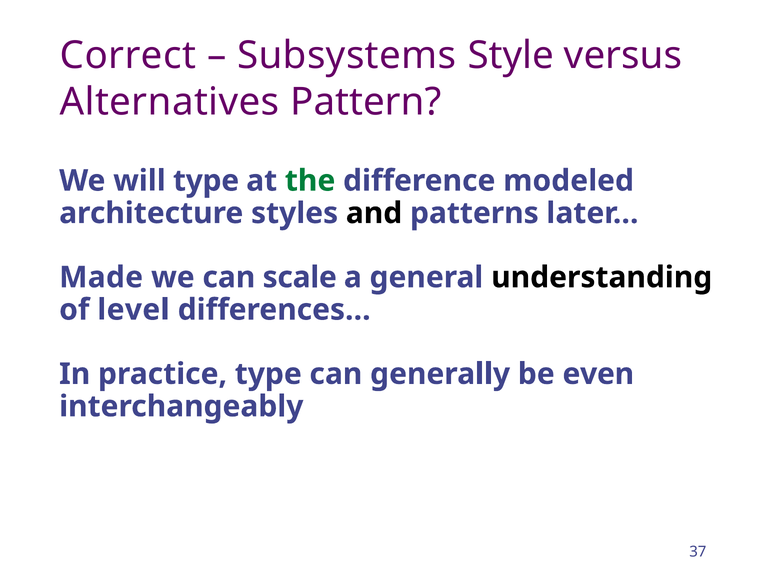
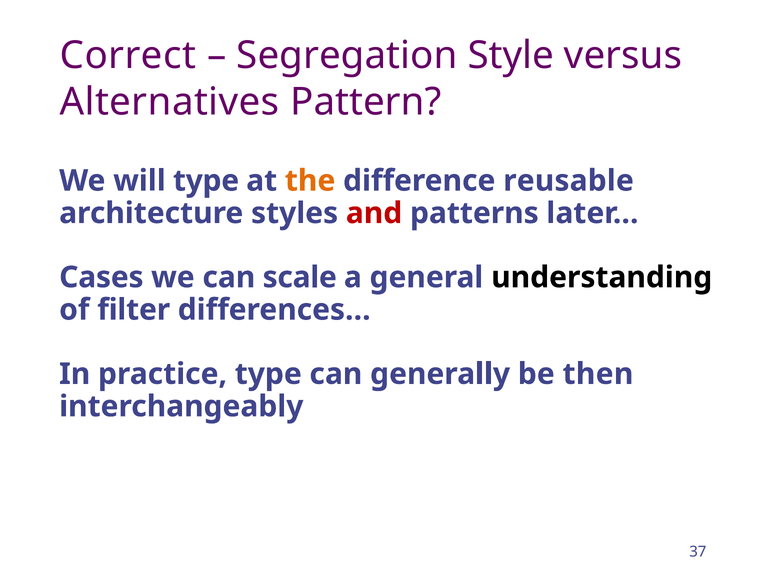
Subsystems: Subsystems -> Segregation (347, 55)
the colour: green -> orange (310, 181)
modeled: modeled -> reusable (569, 181)
and colour: black -> red (374, 213)
Made: Made -> Cases (101, 277)
level: level -> filter (134, 310)
even: even -> then (598, 374)
